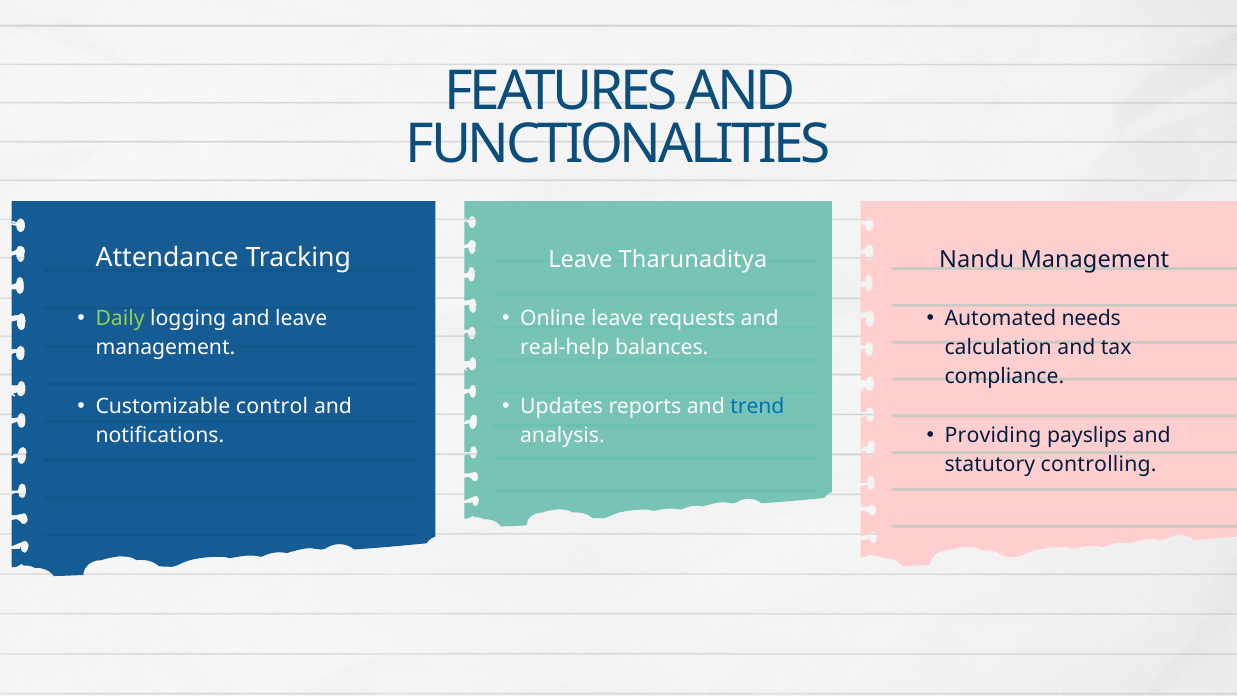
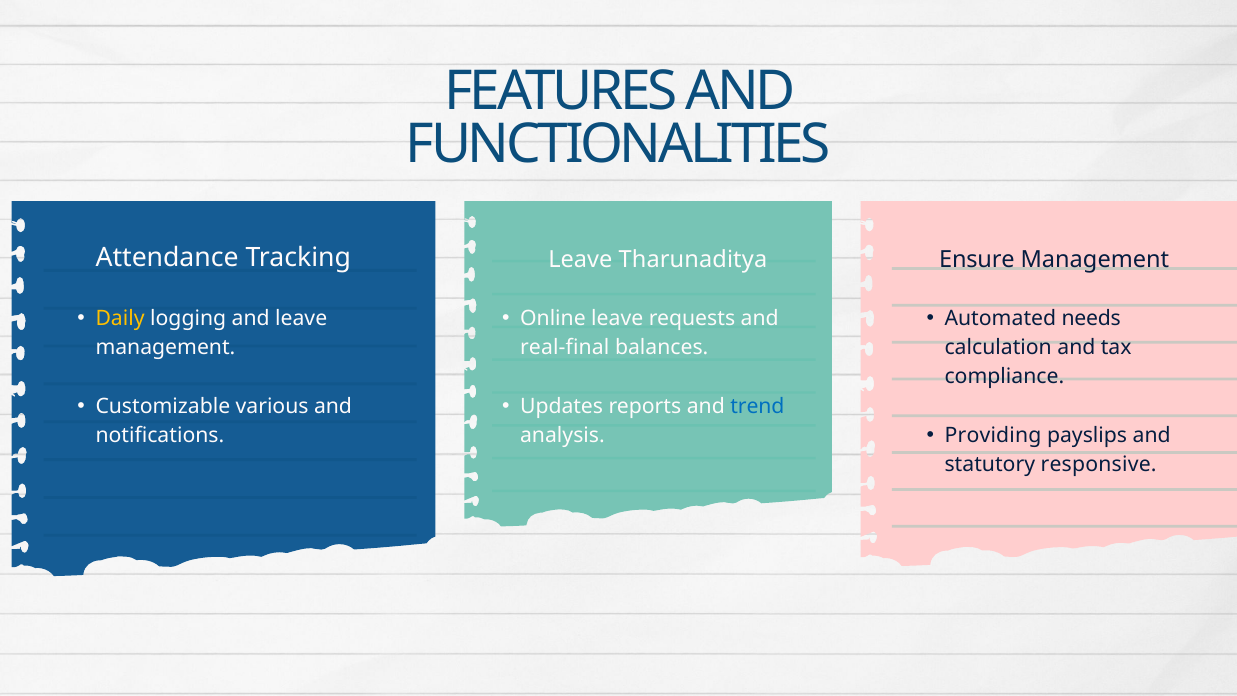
Nandu: Nandu -> Ensure (977, 260)
Daily colour: light green -> yellow (120, 318)
real-help: real-help -> real-final (565, 348)
control: control -> various (272, 406)
controlling: controlling -> responsive (1099, 465)
